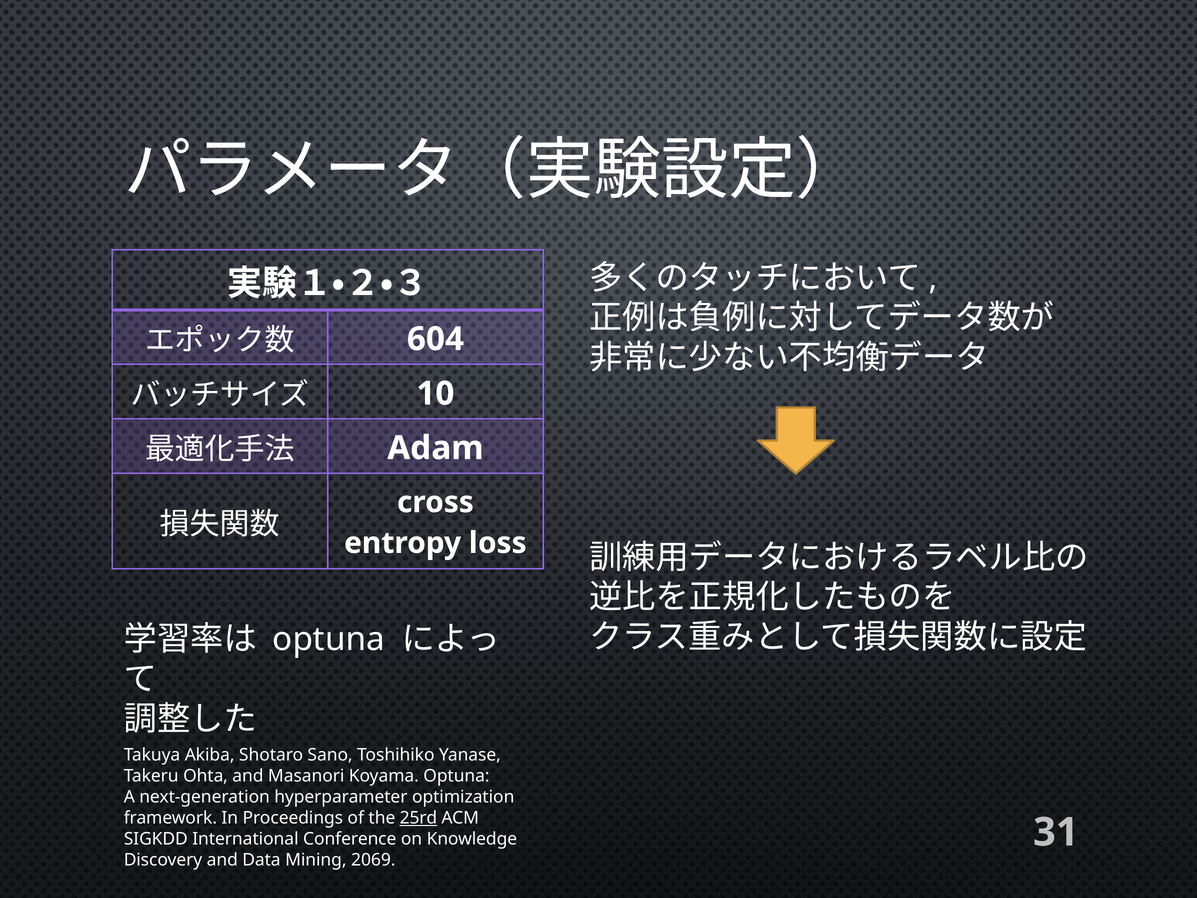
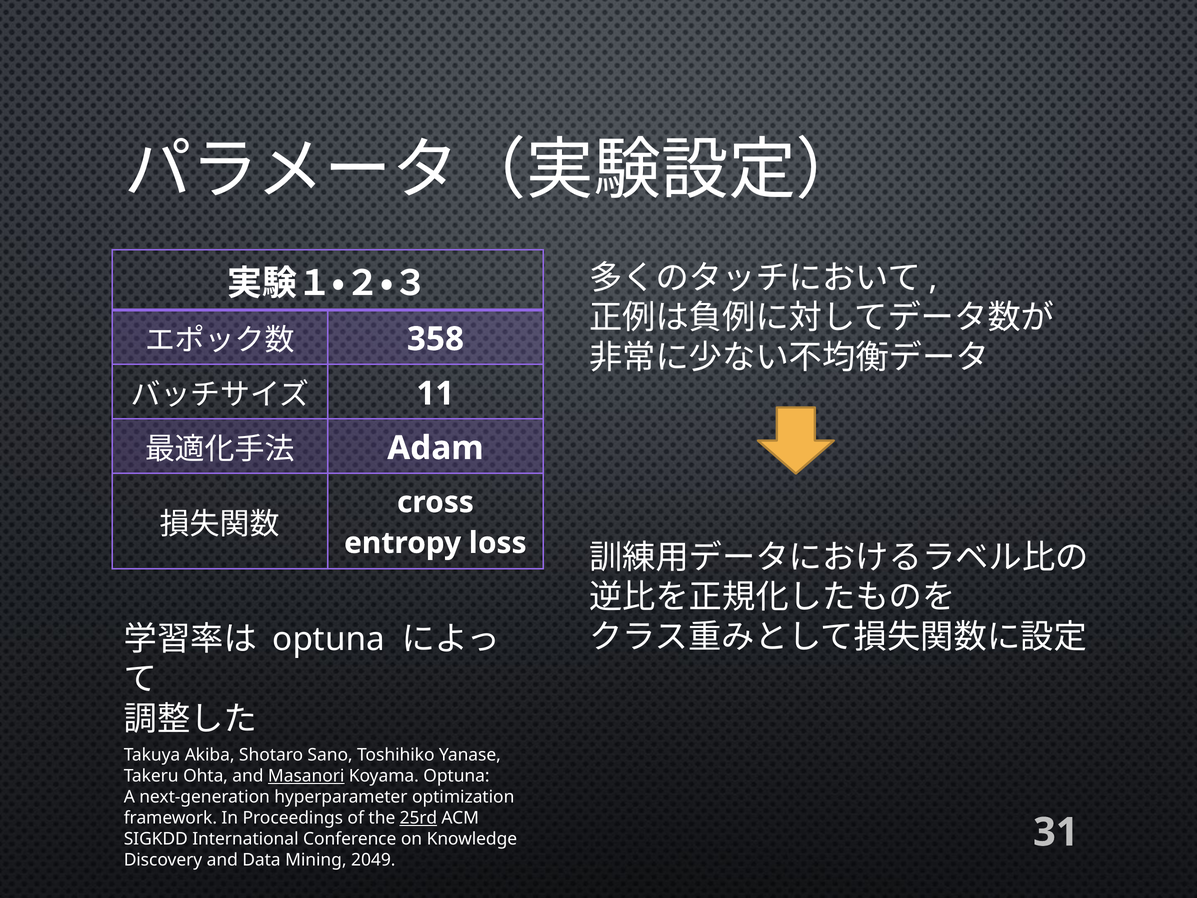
604: 604 -> 358 (435, 339)
10: 10 -> 11 (435, 394)
Masanori underline: none -> present (306, 776)
2069: 2069 -> 2049 (373, 860)
